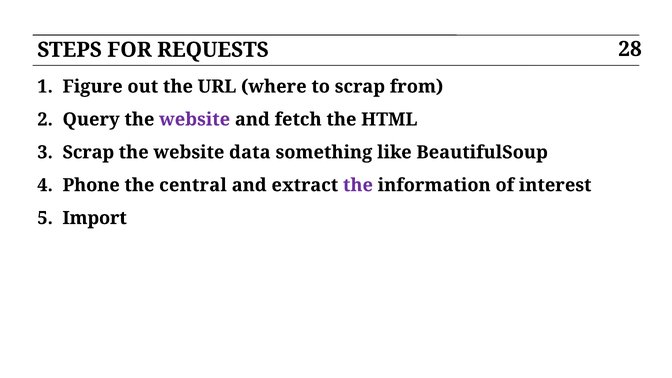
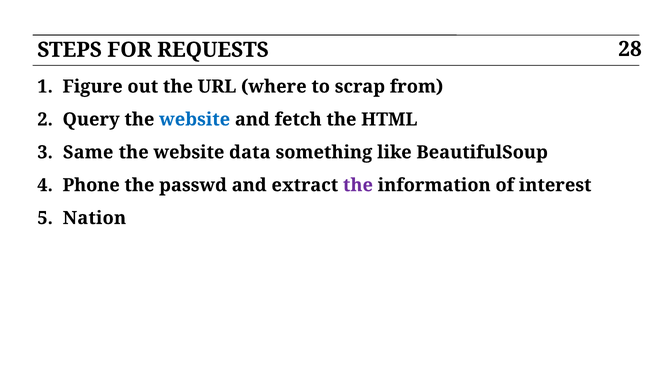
website colour: purple -> blue (195, 119)
Scrap: Scrap -> Same (88, 152)
central: central -> passwd (193, 185)
Import: Import -> Nation (94, 218)
